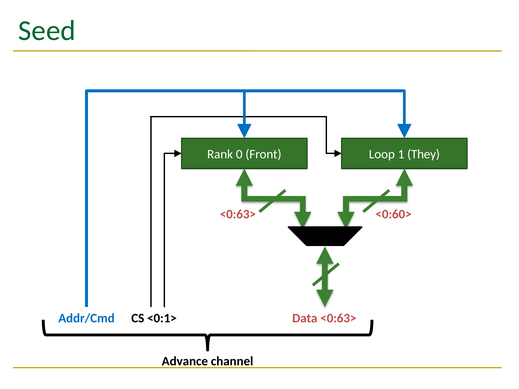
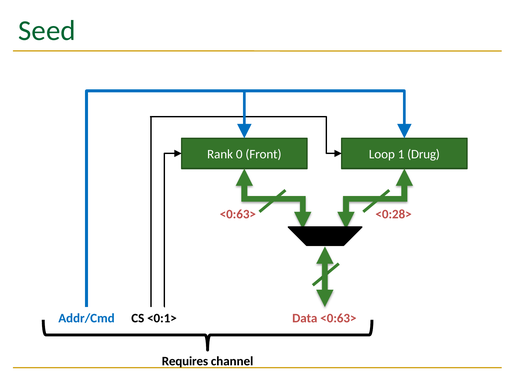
They: They -> Drug (424, 154)
<0:60>: <0:60> -> <0:28> (394, 214)
Advance: Advance -> Requires (185, 362)
